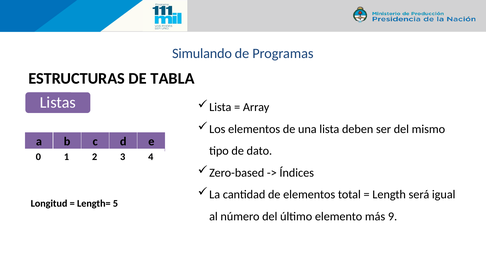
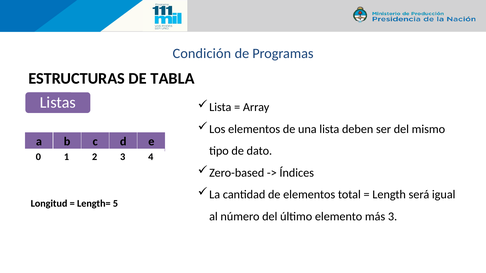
Simulando: Simulando -> Condición (202, 54)
más 9: 9 -> 3 (393, 217)
